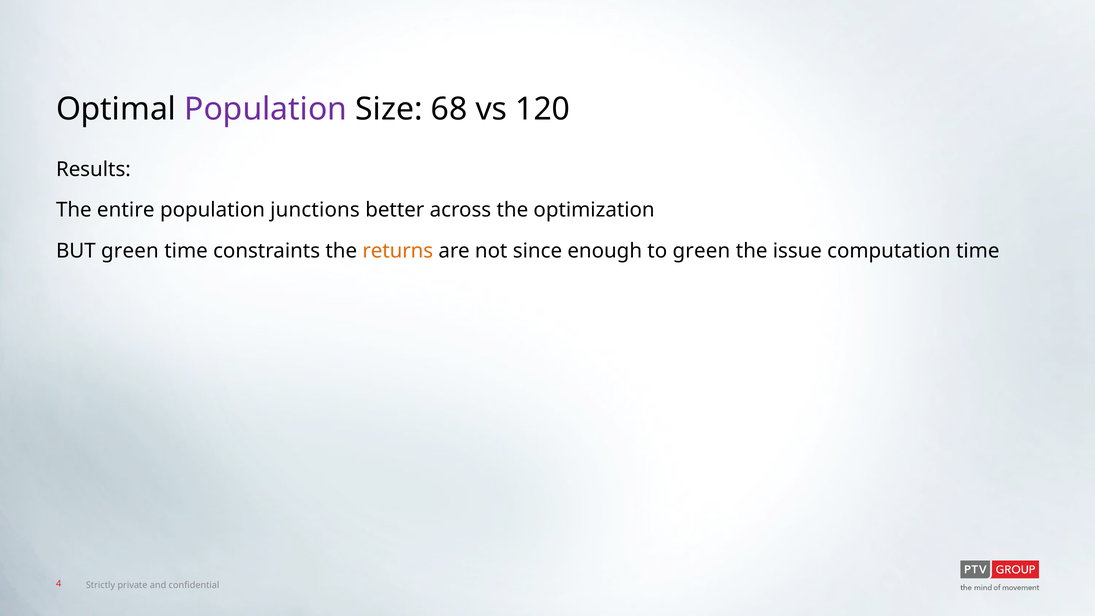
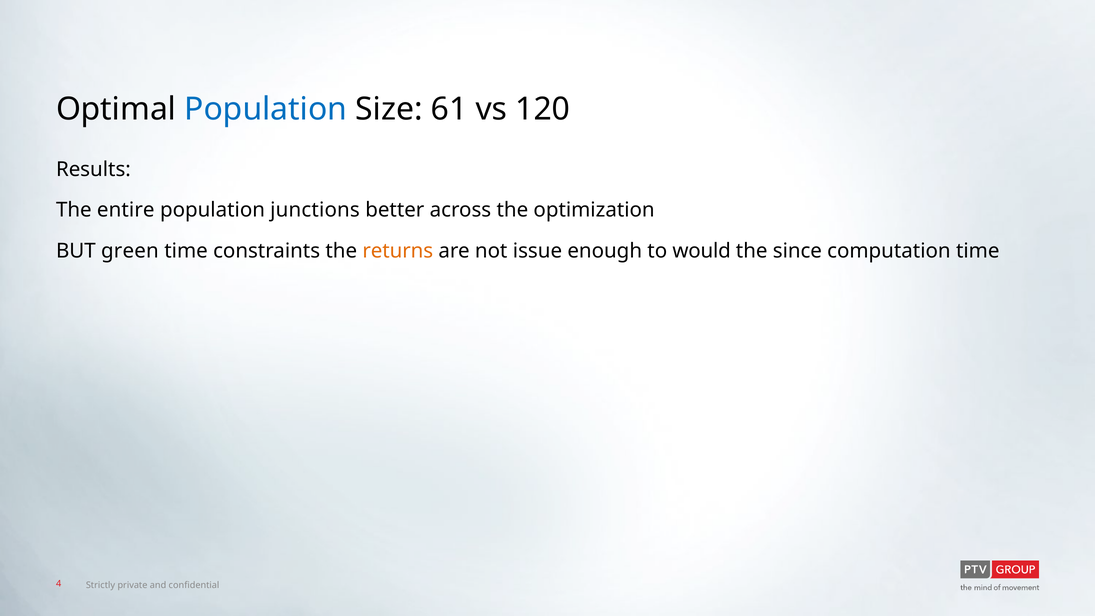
Population colour: purple -> blue (266, 109)
68: 68 -> 61 (449, 109)
since: since -> issue (537, 251)
to green: green -> would (702, 251)
issue: issue -> since (797, 251)
